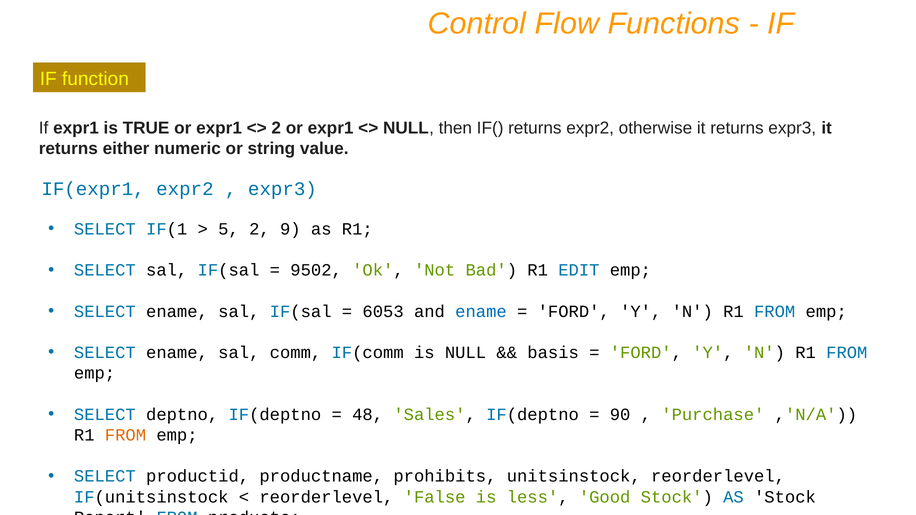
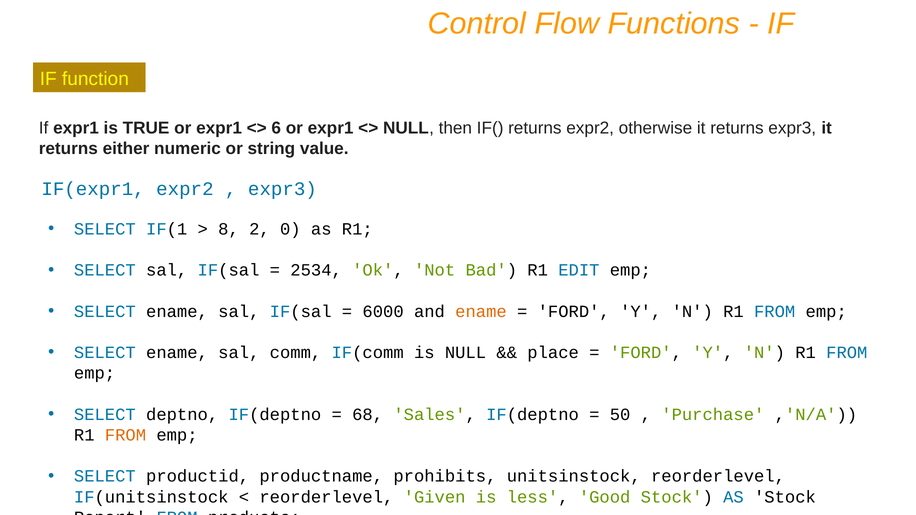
2: 2 -> 6 (276, 128)
5: 5 -> 8 (229, 229)
9: 9 -> 0 (290, 229)
9502: 9502 -> 2534 (316, 270)
6053: 6053 -> 6000 (383, 312)
ename colour: blue -> orange (481, 312)
basis: basis -> place (553, 353)
48: 48 -> 68 (368, 415)
90: 90 -> 50 (620, 415)
False: False -> Given (435, 497)
